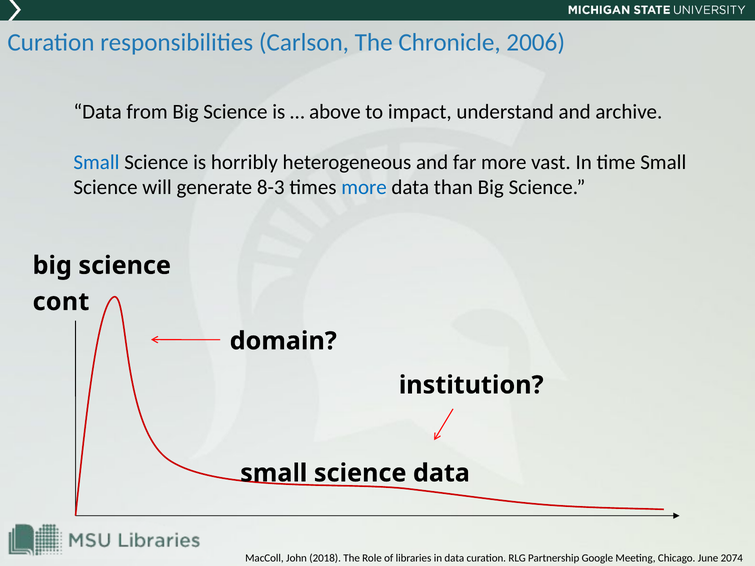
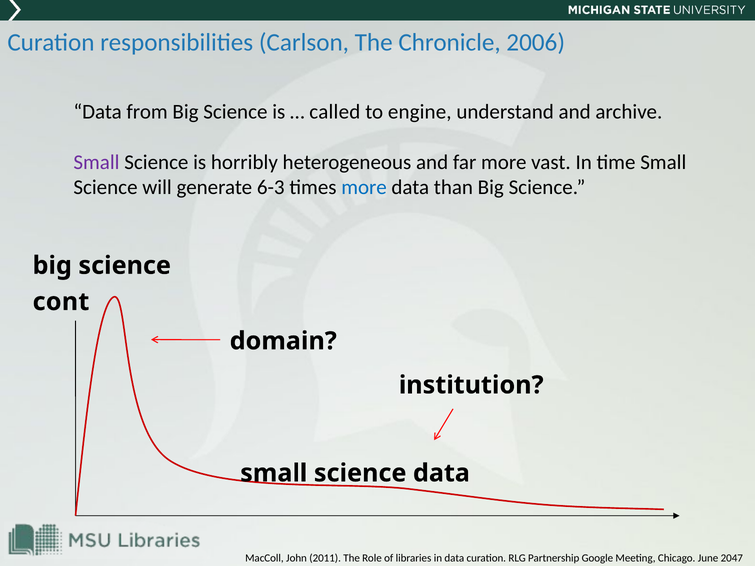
above: above -> called (335, 112)
impact: impact -> engine (420, 112)
Small colour: blue -> purple (97, 162)
8-3: 8-3 -> 6-3 (271, 188)
2018: 2018 -> 2011 (325, 558)
2074: 2074 -> 2047 (732, 558)
